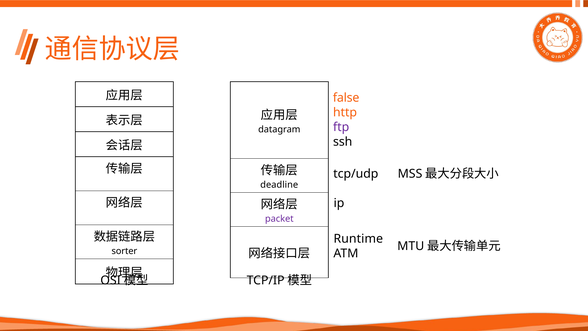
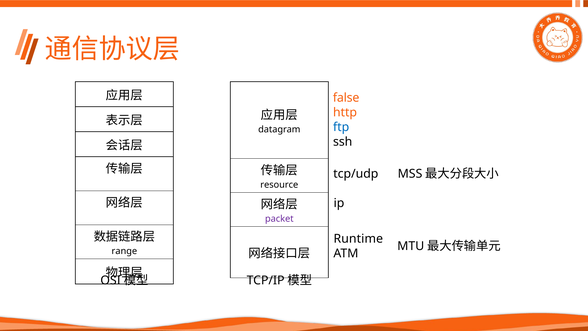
ftp colour: purple -> blue (341, 127)
deadline: deadline -> resource (279, 185)
sorter: sorter -> range (124, 251)
